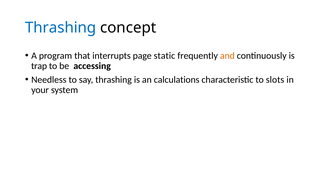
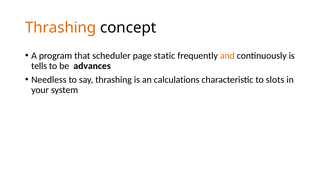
Thrashing colour: blue -> orange (61, 28)
interrupts: interrupts -> scheduler (111, 56)
trap: trap -> tells (39, 66)
accessing: accessing -> advances (92, 66)
